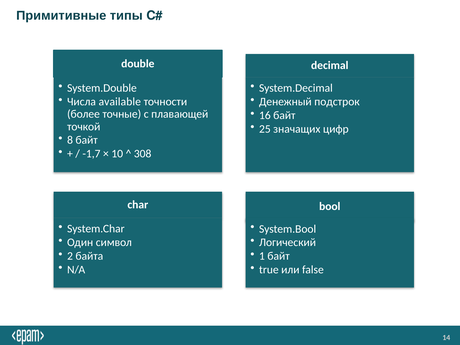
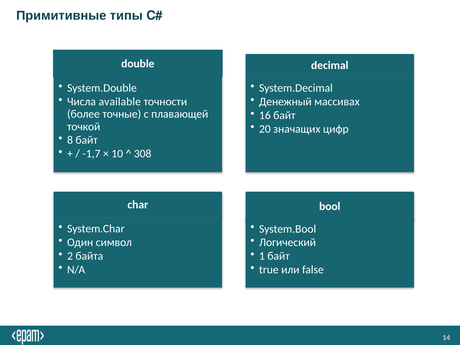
подстрок: подстрок -> массивах (337, 102)
25: 25 -> 20 (265, 129)
